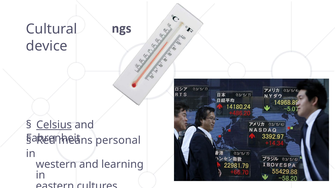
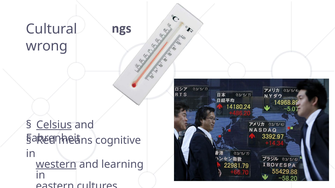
device: device -> wrong (47, 46)
personal: personal -> cognitive (118, 141)
western underline: none -> present (56, 165)
